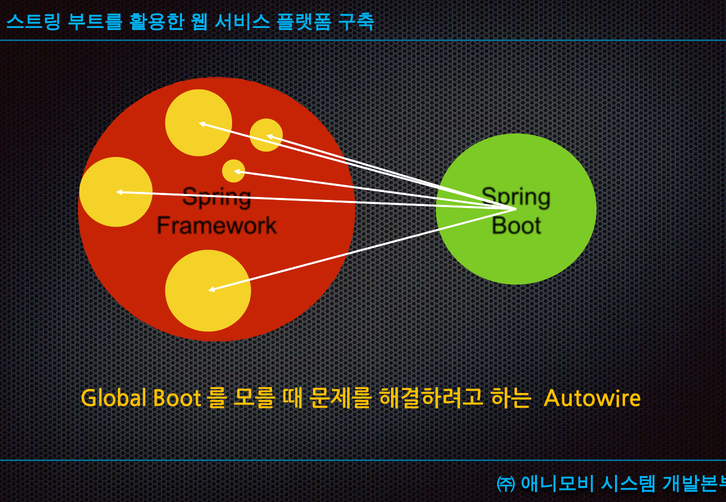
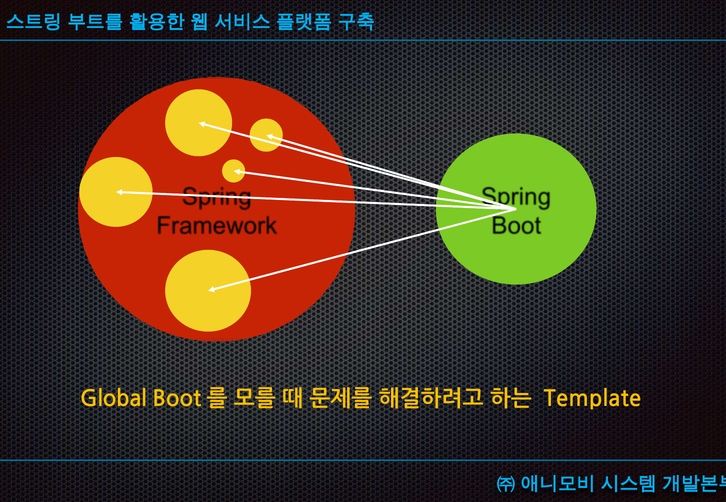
Autowire: Autowire -> Template (592, 399)
